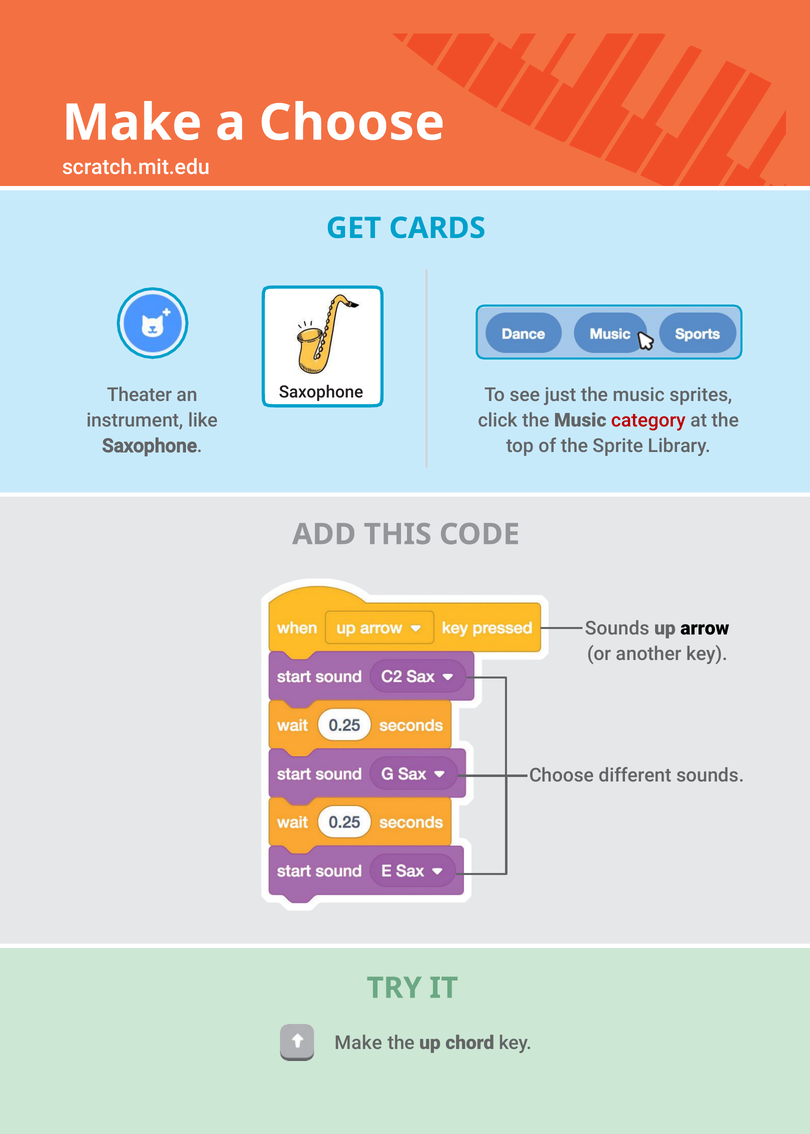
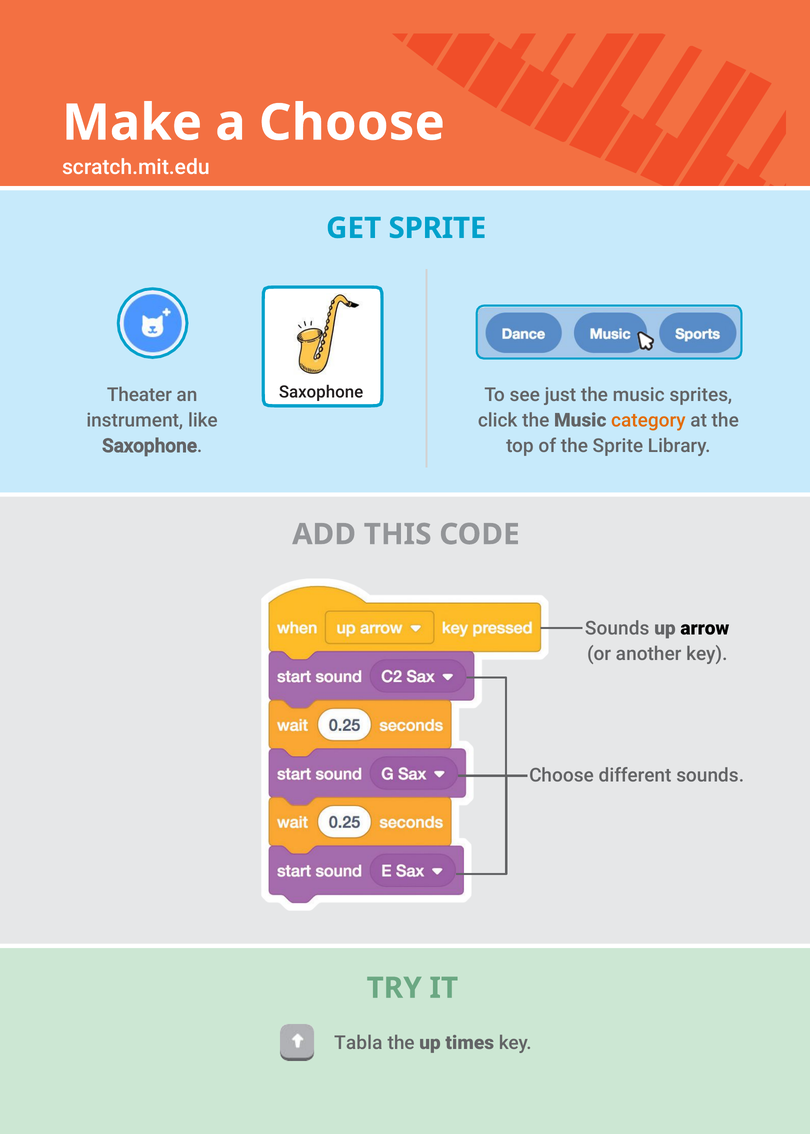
GET CARDS: CARDS -> SPRITE (437, 228)
category colour: red -> orange (648, 420)
Make: Make -> Tabla (358, 1043)
chord: chord -> times (470, 1043)
